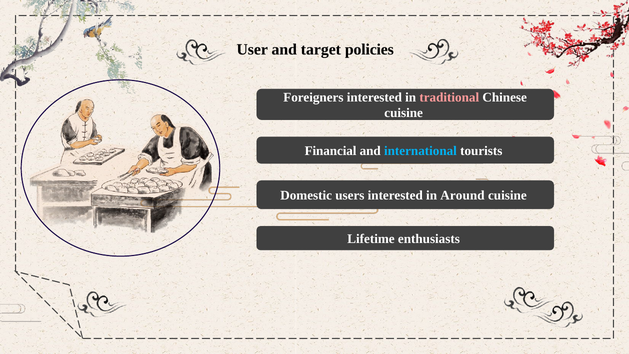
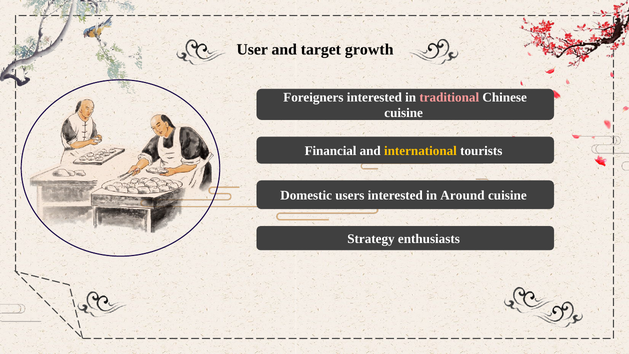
policies: policies -> growth (369, 49)
international colour: light blue -> yellow (420, 151)
Lifetime: Lifetime -> Strategy (371, 239)
